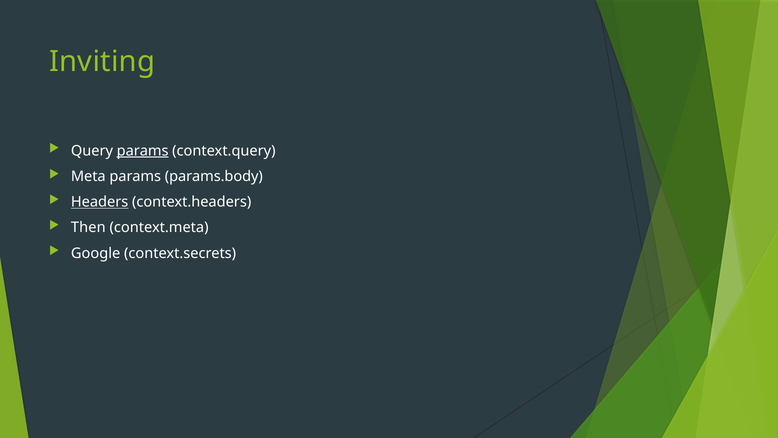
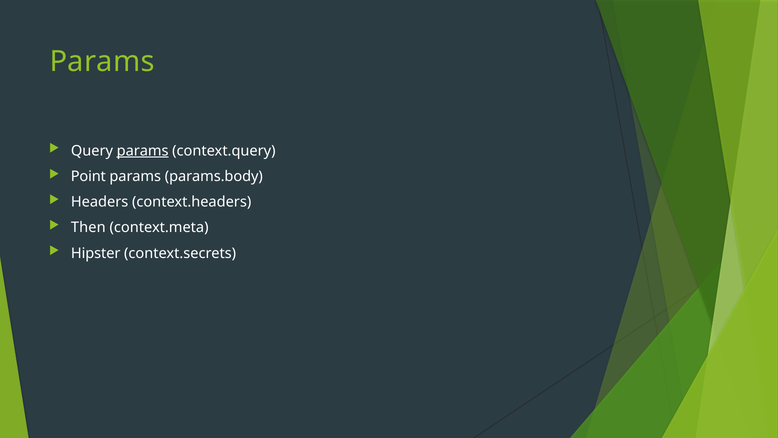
Inviting: Inviting -> Params (102, 61)
Meta: Meta -> Point (88, 176)
Headers underline: present -> none (100, 202)
Google: Google -> Hipster (96, 253)
